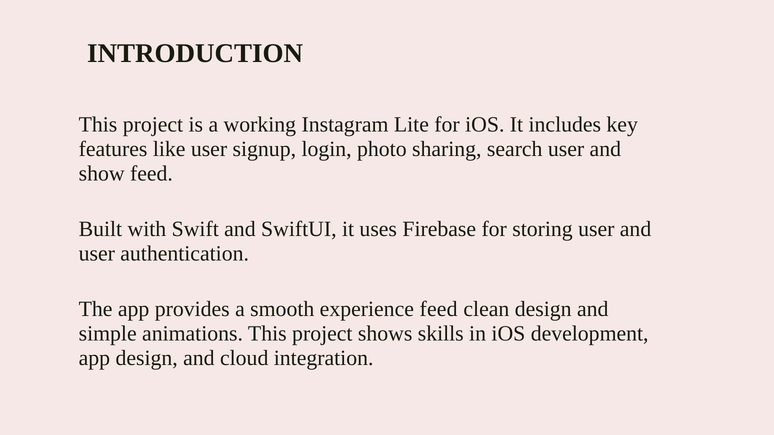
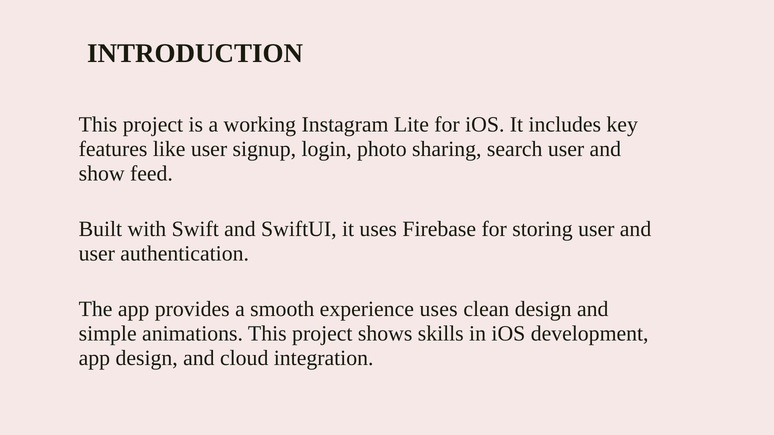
experience feed: feed -> uses (439, 310)
